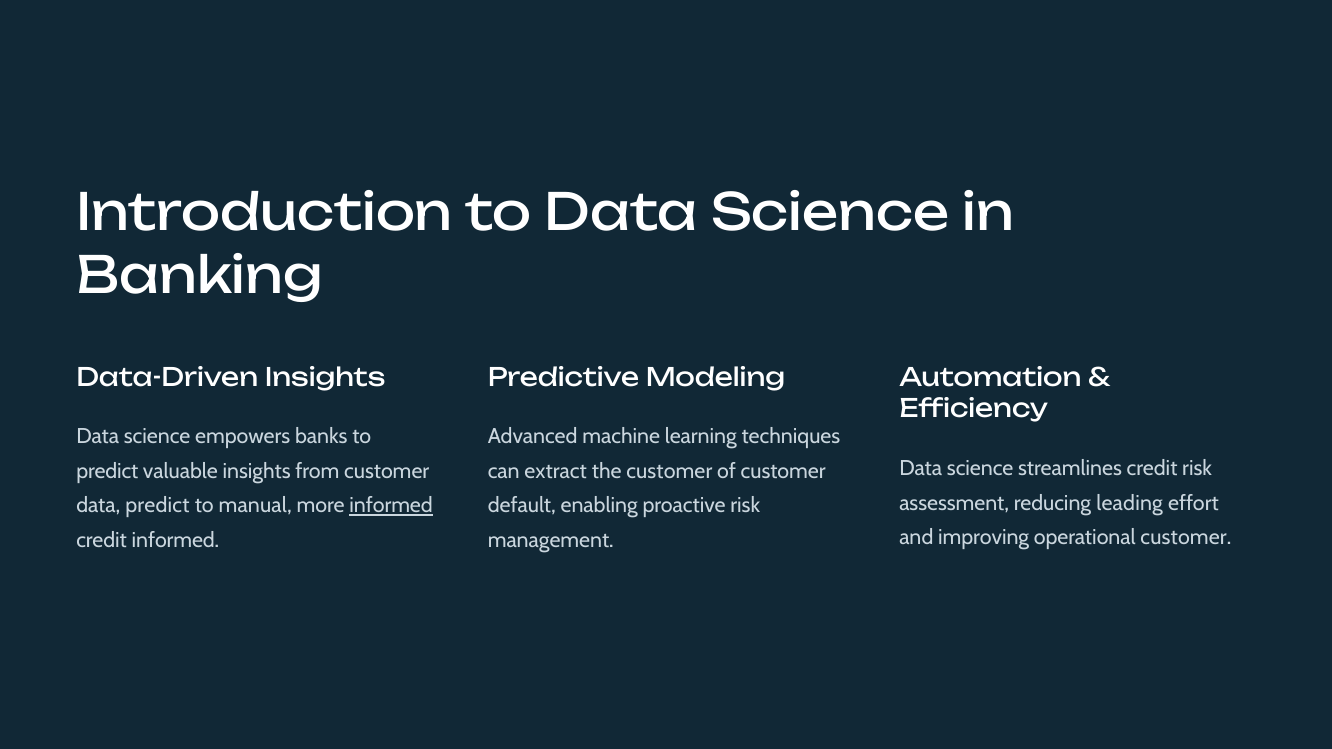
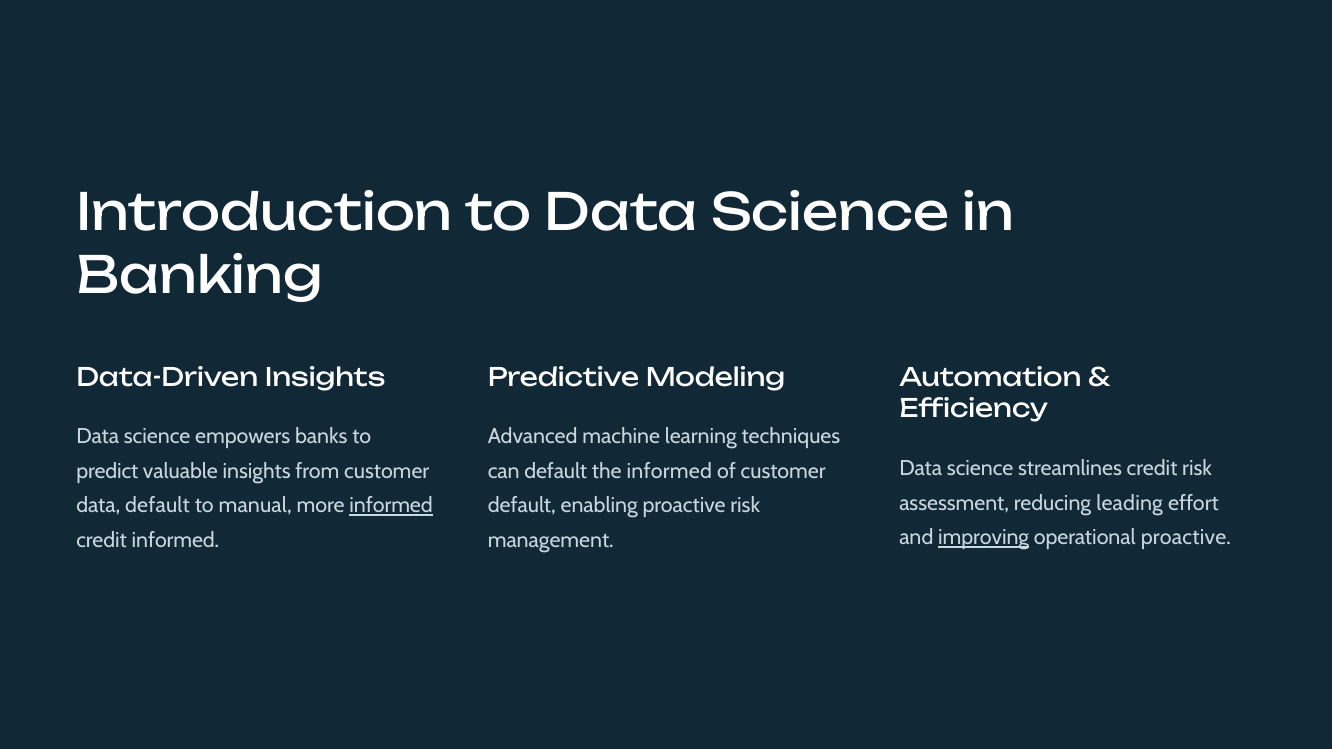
can extract: extract -> default (556, 471)
the customer: customer -> informed (669, 471)
data predict: predict -> default (157, 506)
improving underline: none -> present (984, 538)
operational customer: customer -> proactive (1186, 538)
